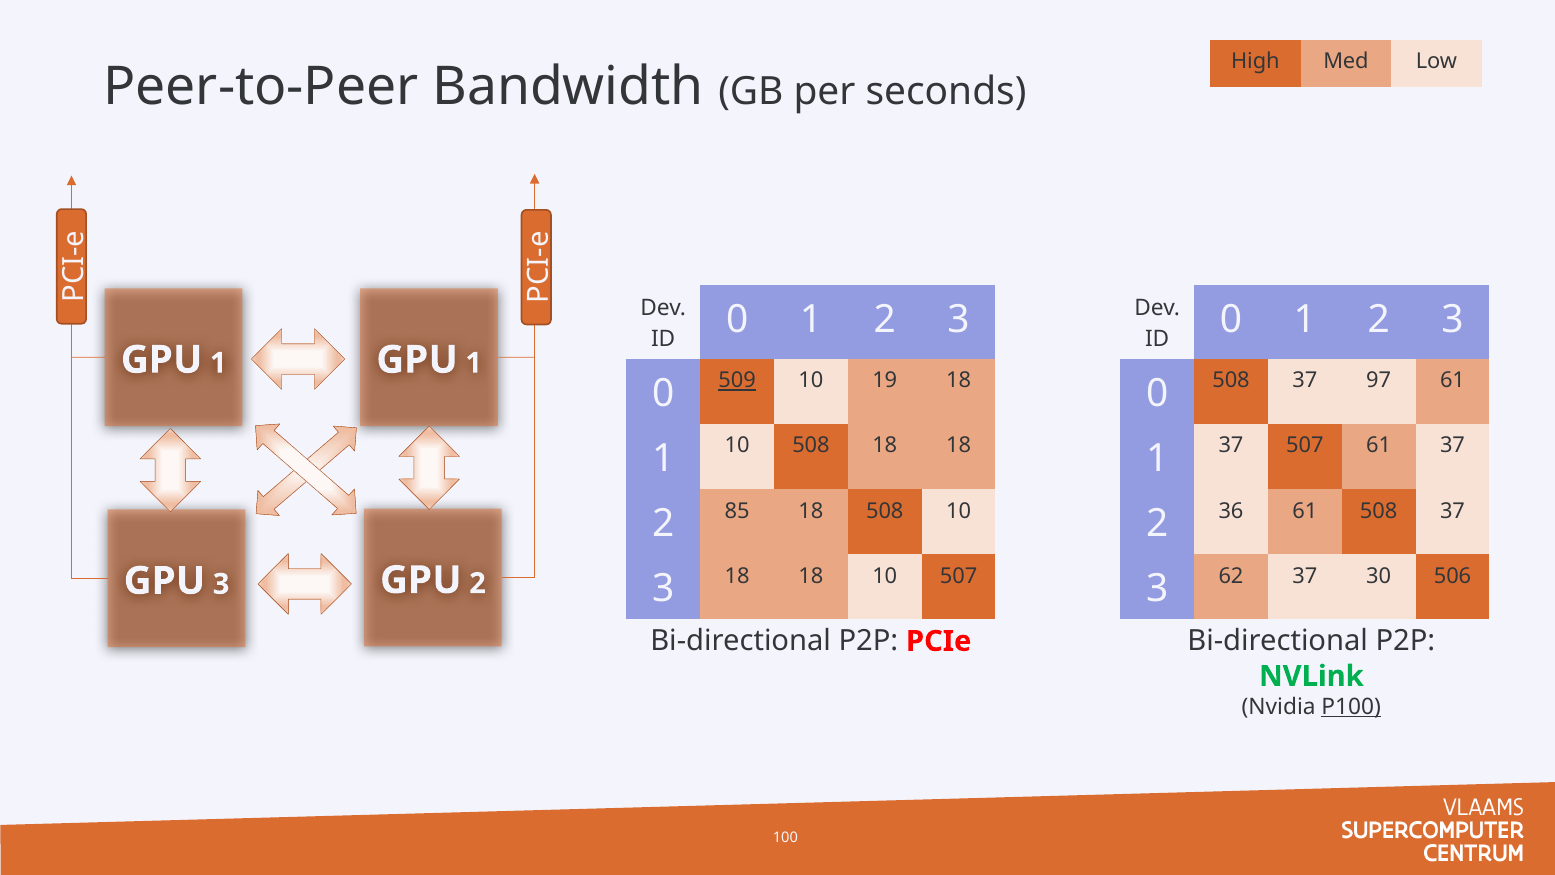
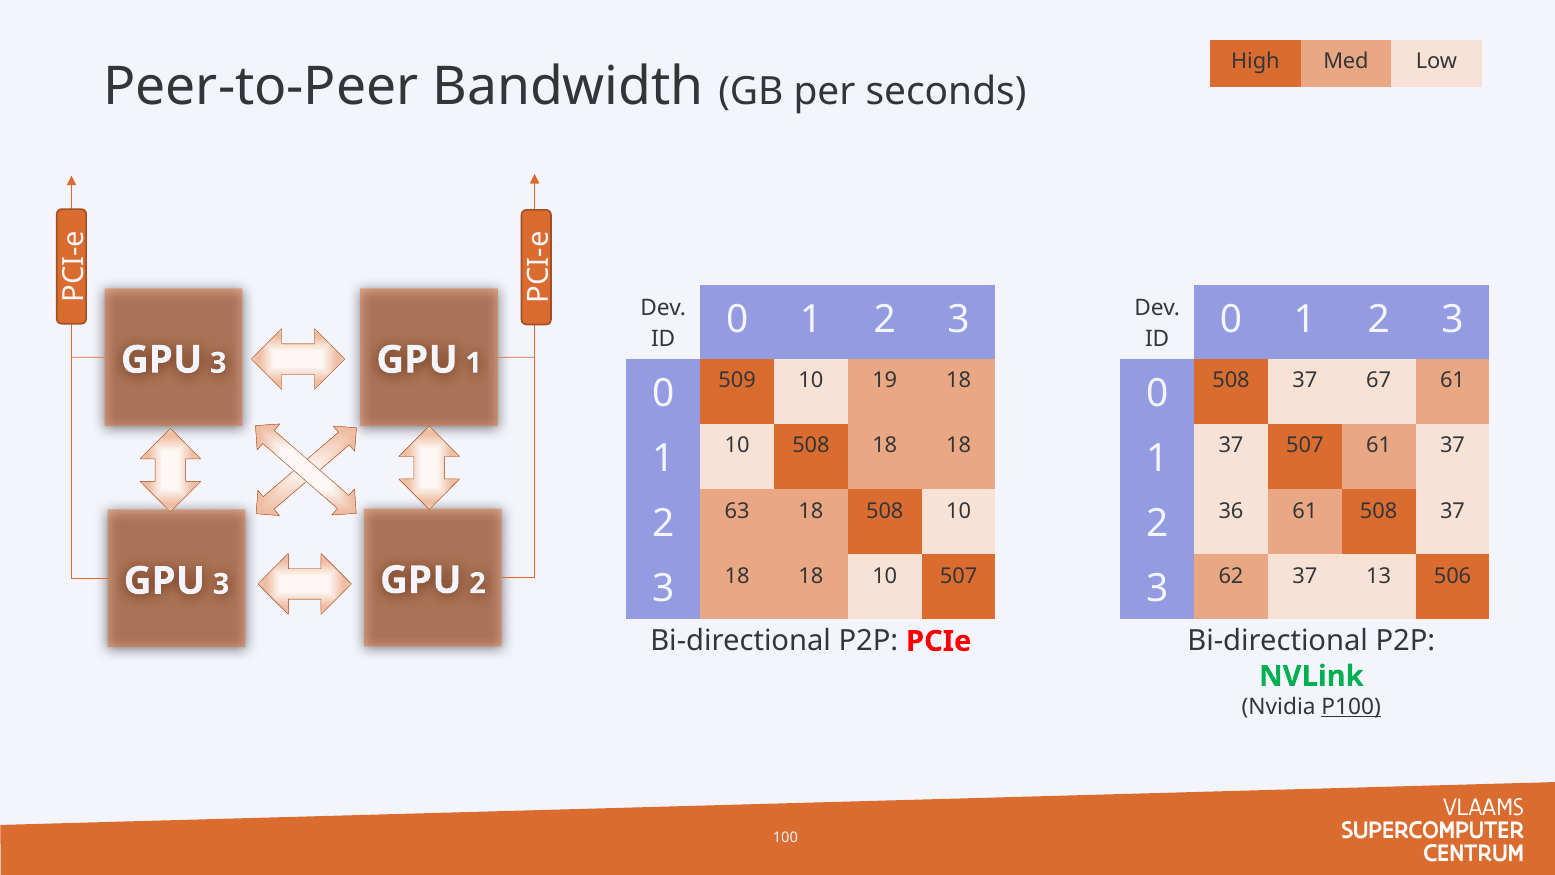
1: 1 -> 3 (218, 363)
509 underline: present -> none (737, 380)
97: 97 -> 67 (1379, 380)
85: 85 -> 63 (737, 511)
30: 30 -> 13 (1379, 576)
